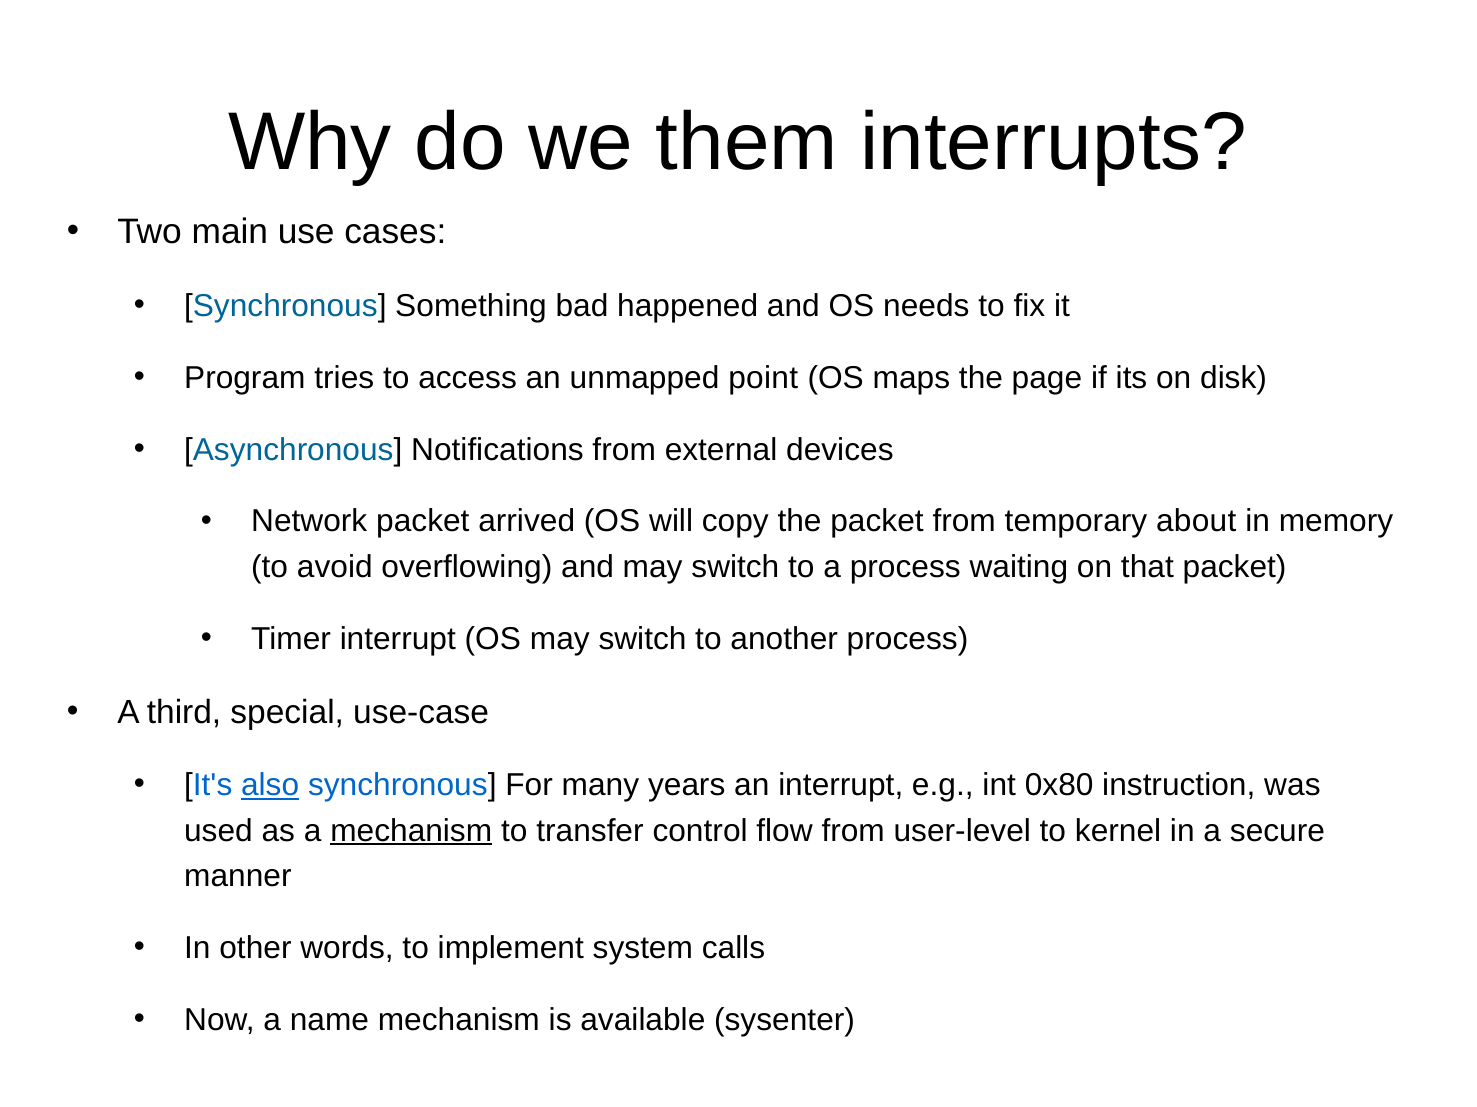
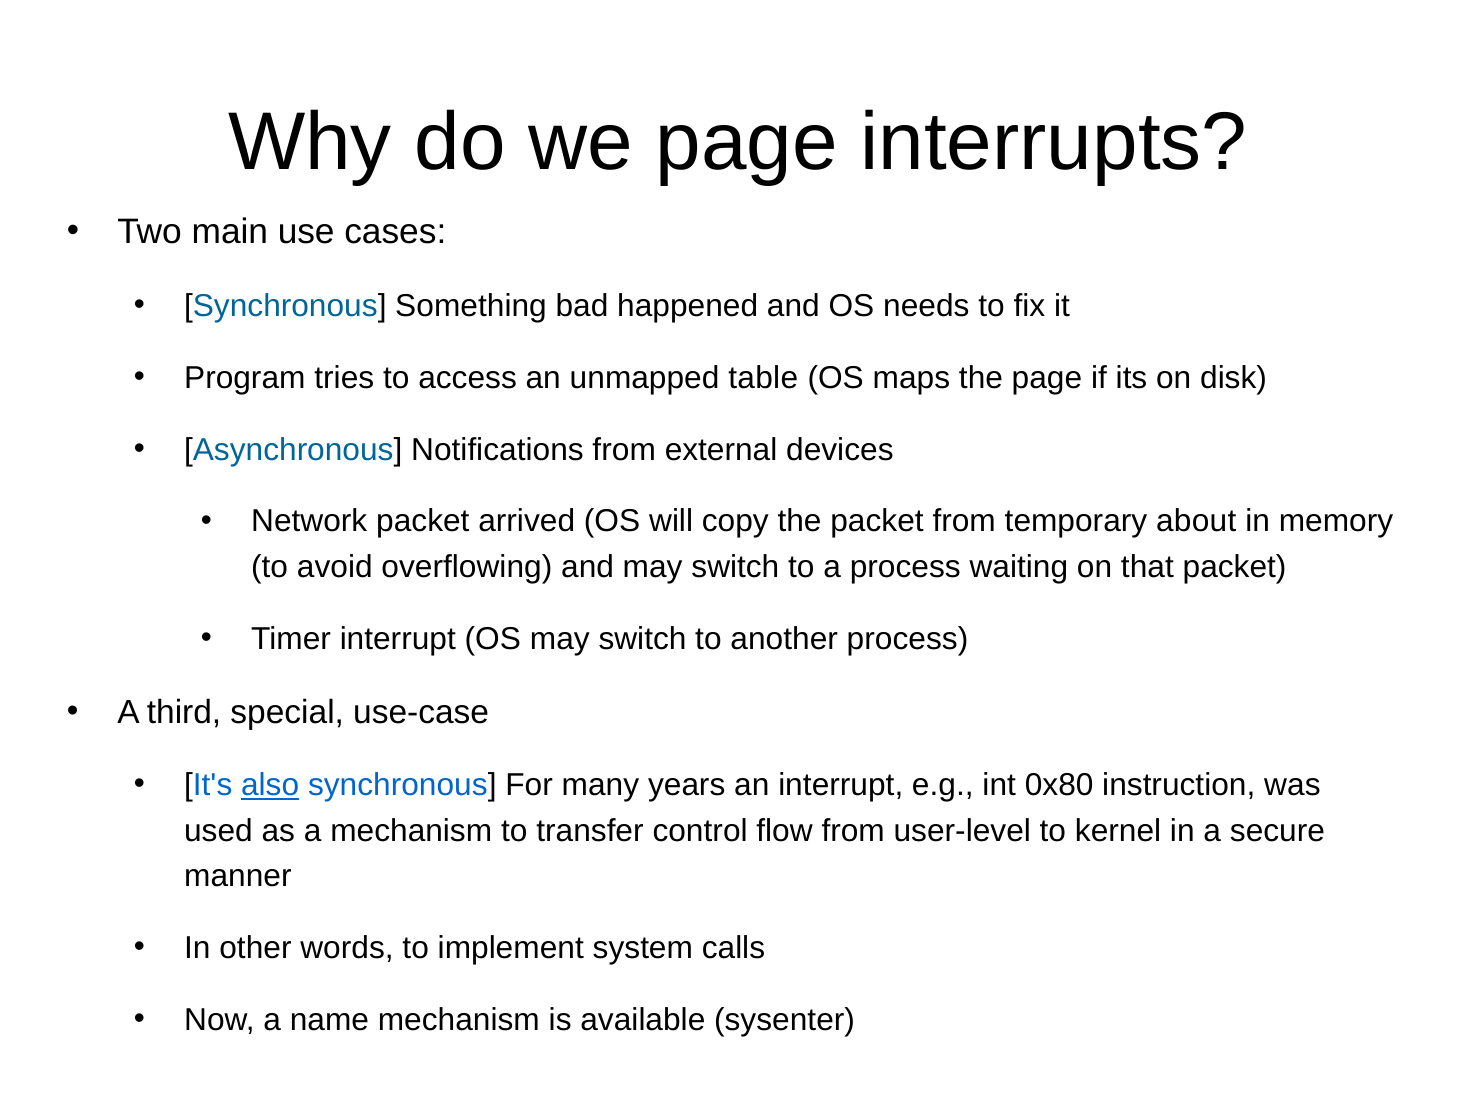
we them: them -> page (747, 142)
point: point -> table (763, 378)
mechanism underline: present -> none (411, 831)
